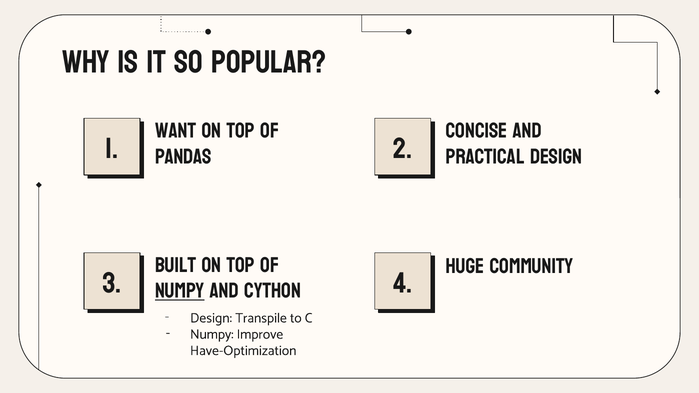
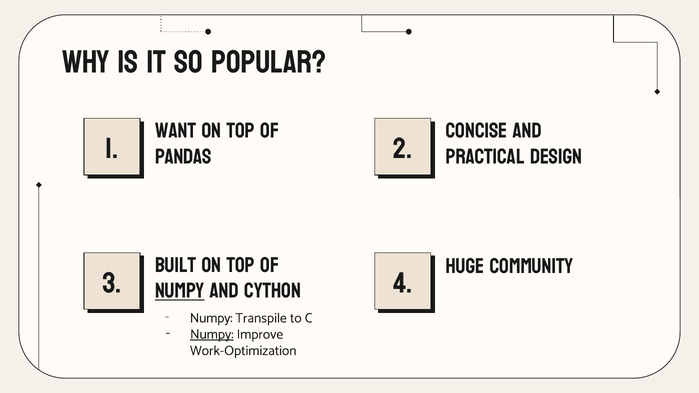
Design: Design -> Numpy (211, 318)
Numpy underline: none -> present (212, 334)
Have-Optimization: Have-Optimization -> Work-Optimization (243, 351)
